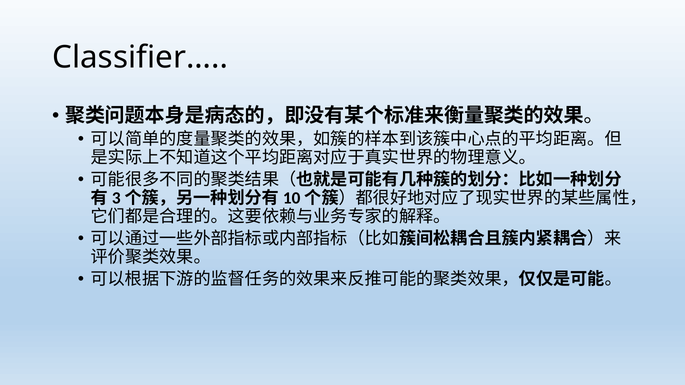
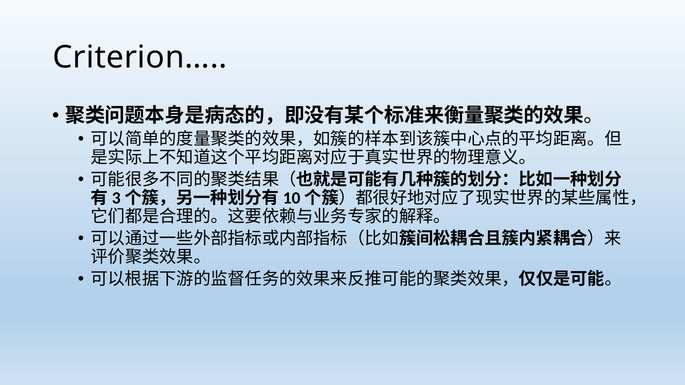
Classifier…: Classifier… -> Criterion… (140, 58)
